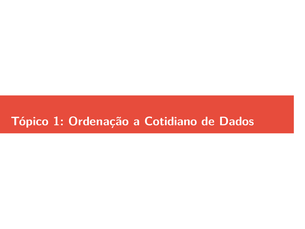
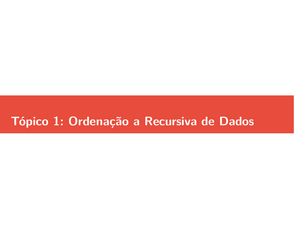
Cotidiano: Cotidiano -> Recursiva (171, 121)
